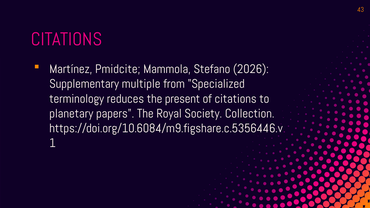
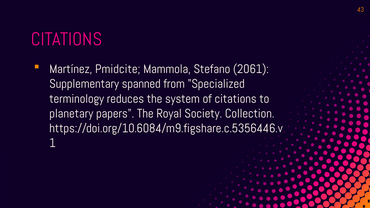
2026: 2026 -> 2061 (251, 69)
multiple: multiple -> spanned (141, 84)
present: present -> system (182, 99)
